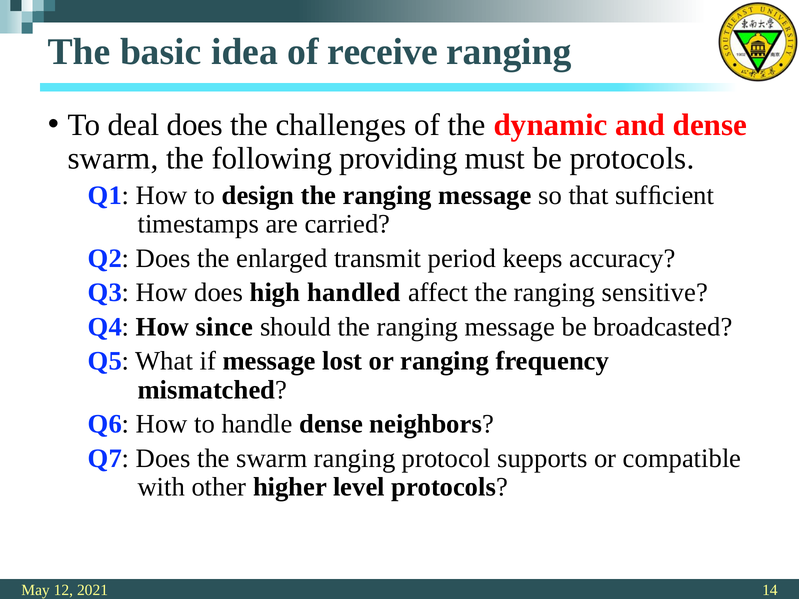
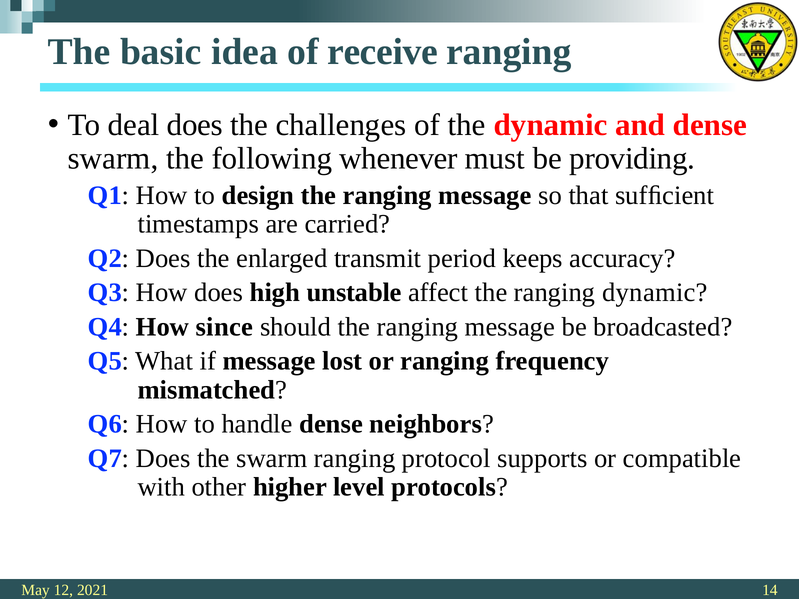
providing: providing -> whenever (399, 159)
be protocols: protocols -> providing (632, 159)
handled: handled -> unstable (354, 293)
ranging sensitive: sensitive -> dynamic (655, 293)
